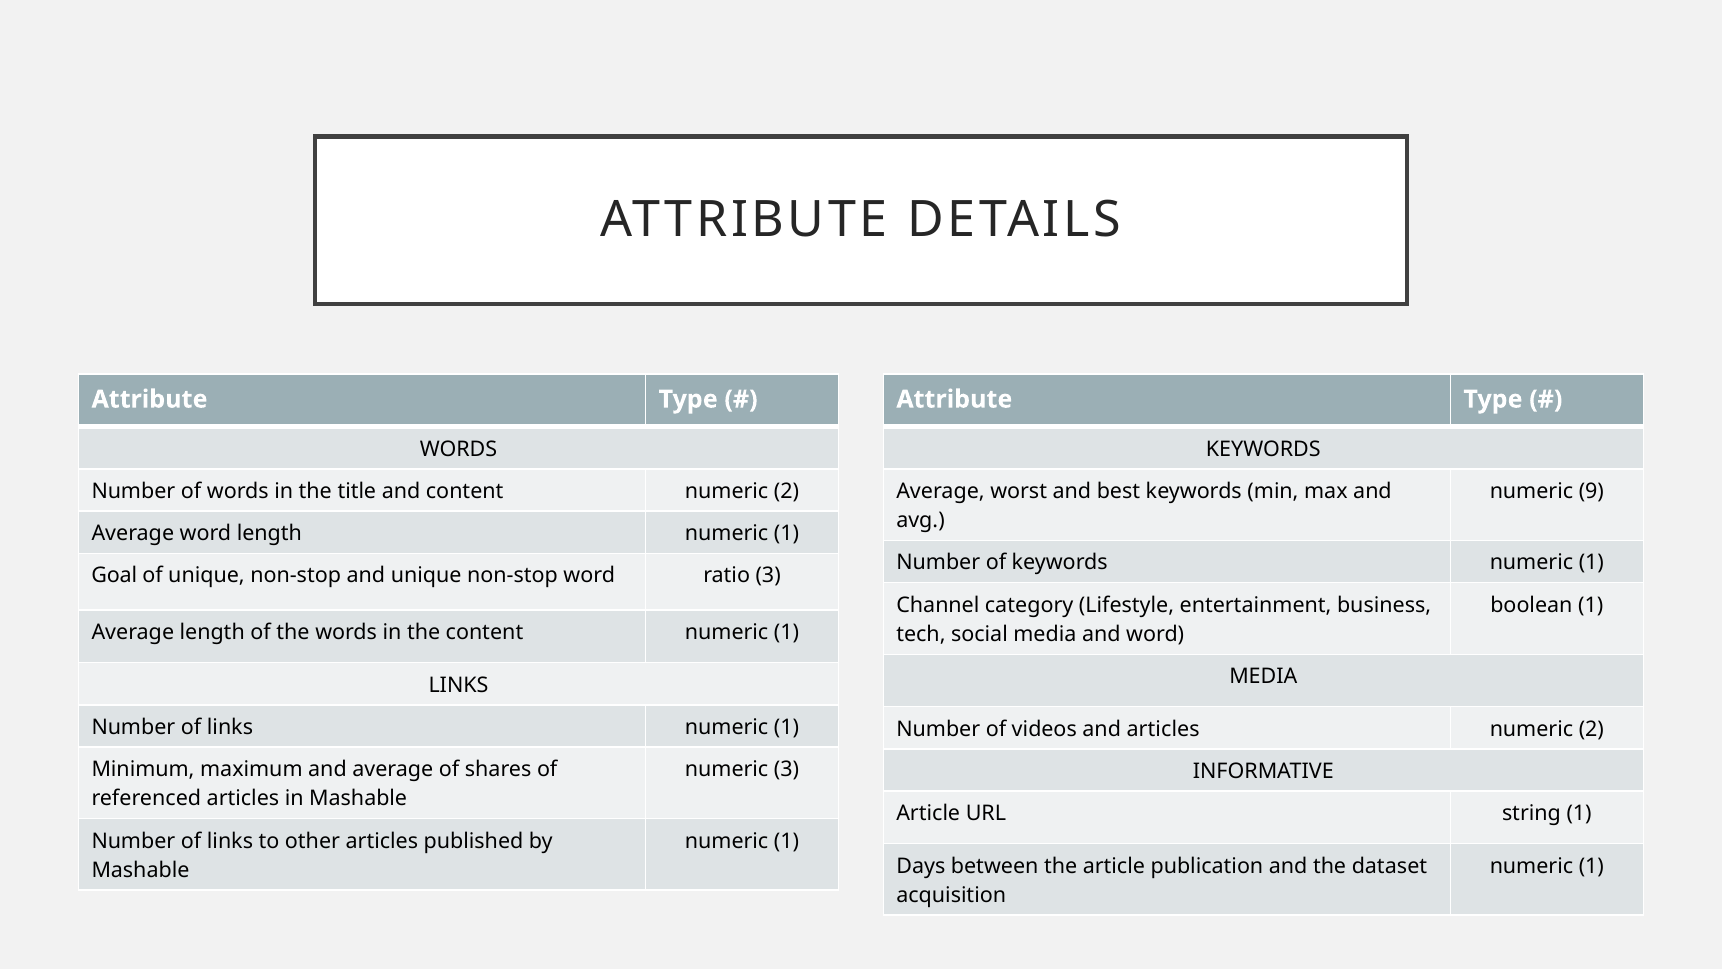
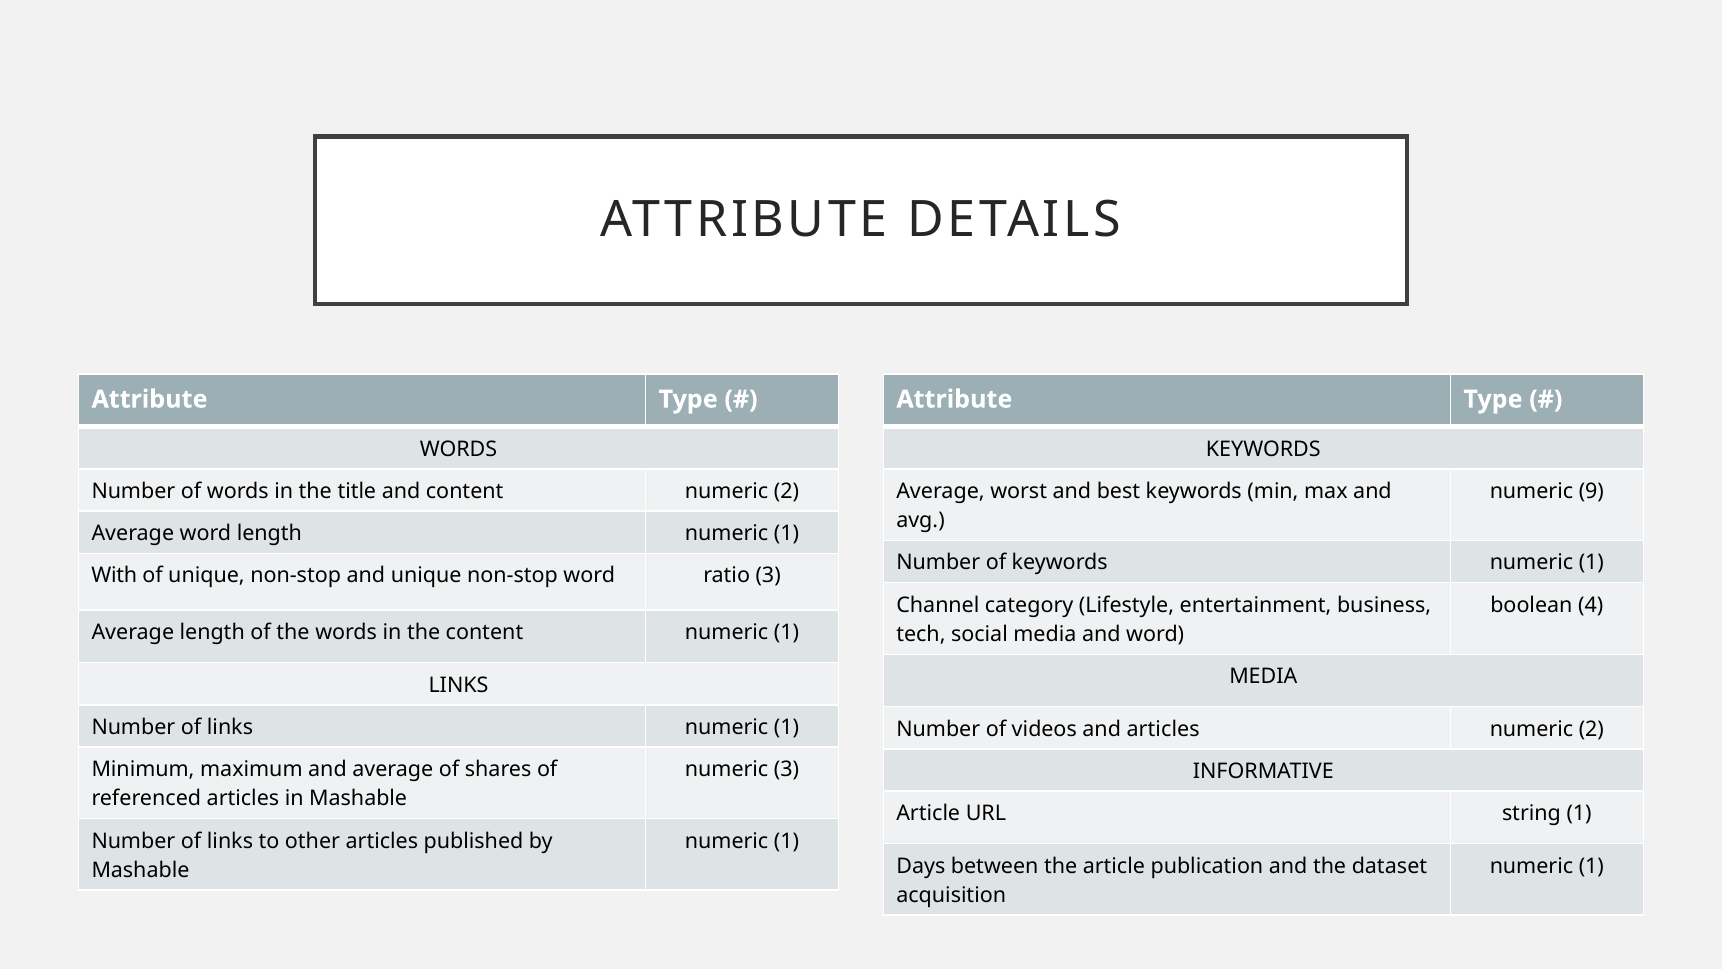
Goal: Goal -> With (114, 576)
boolean 1: 1 -> 4 (1591, 605)
